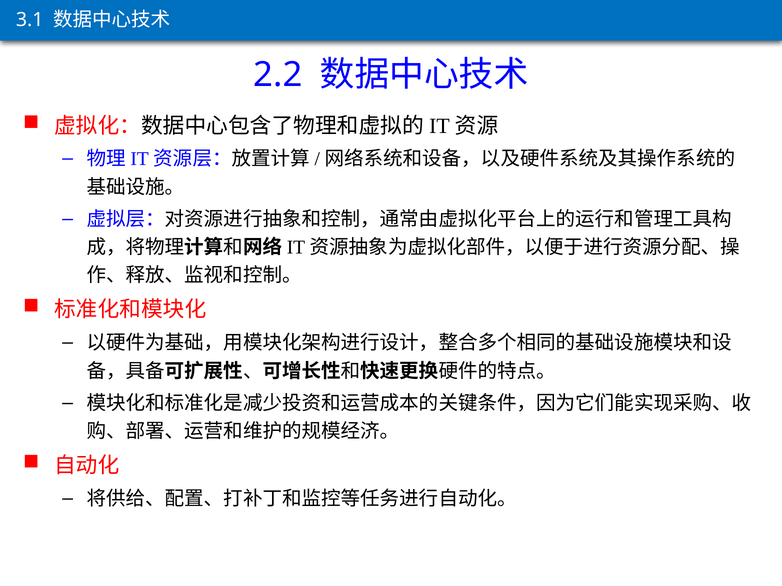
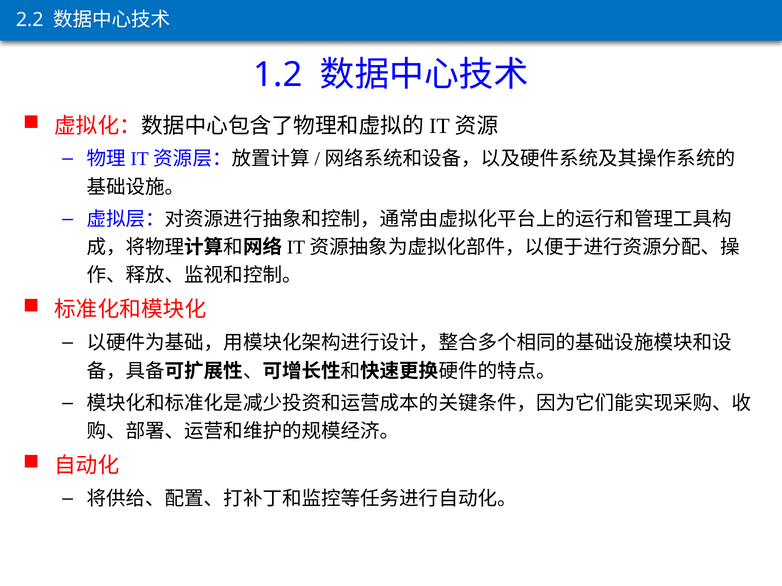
3.1: 3.1 -> 2.2 (30, 20)
2.2: 2.2 -> 1.2 (278, 75)
